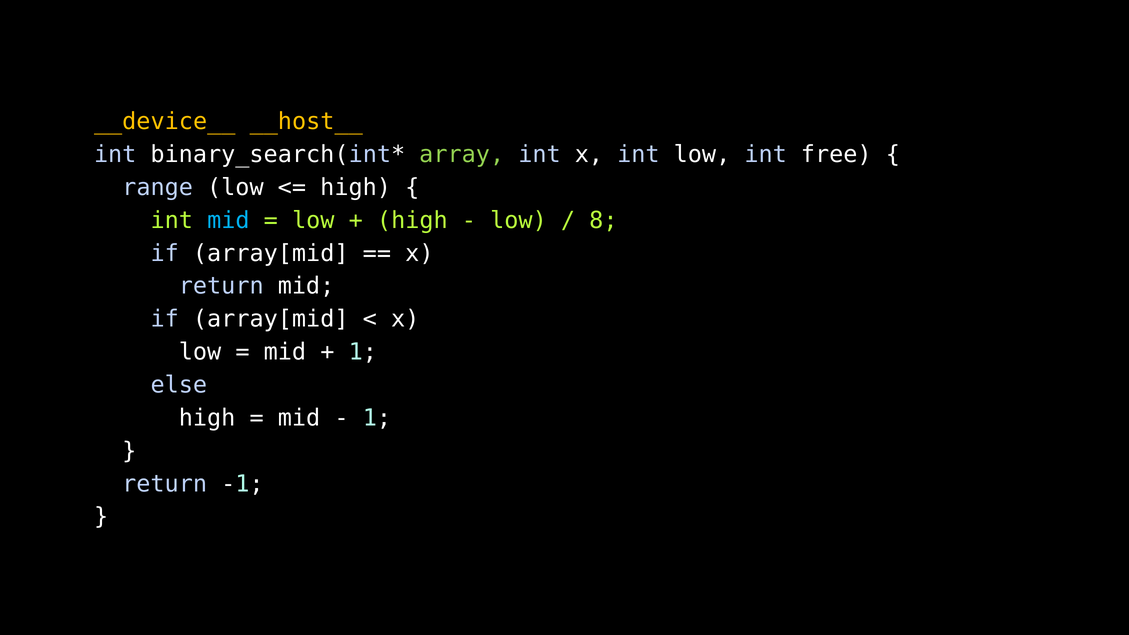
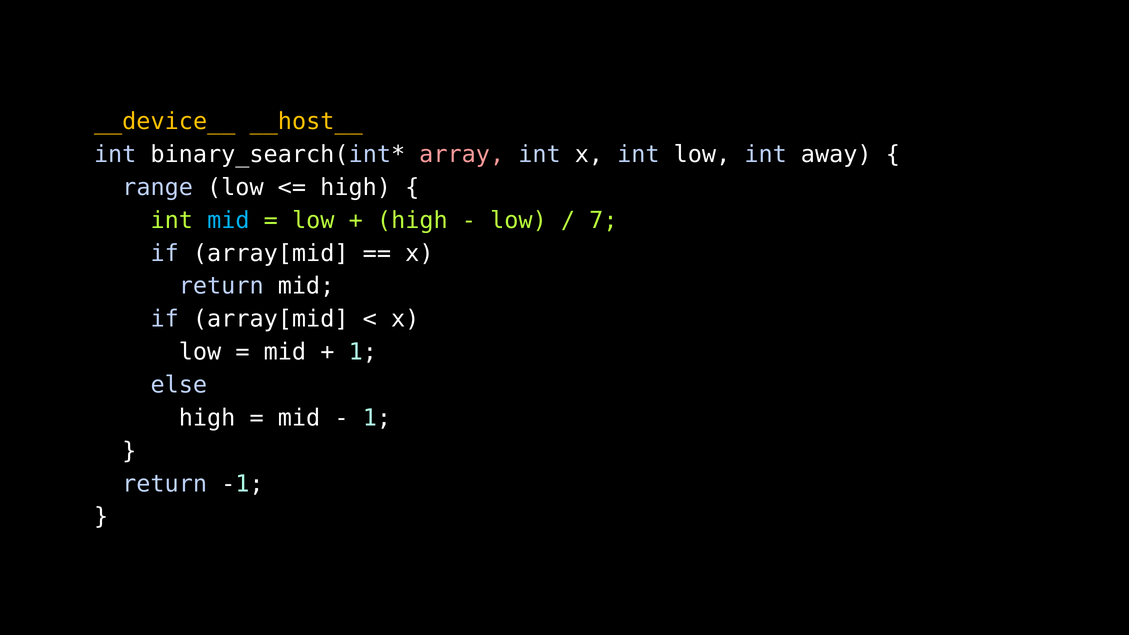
array colour: light green -> pink (462, 155)
free: free -> away (836, 155)
8: 8 -> 7 (603, 220)
